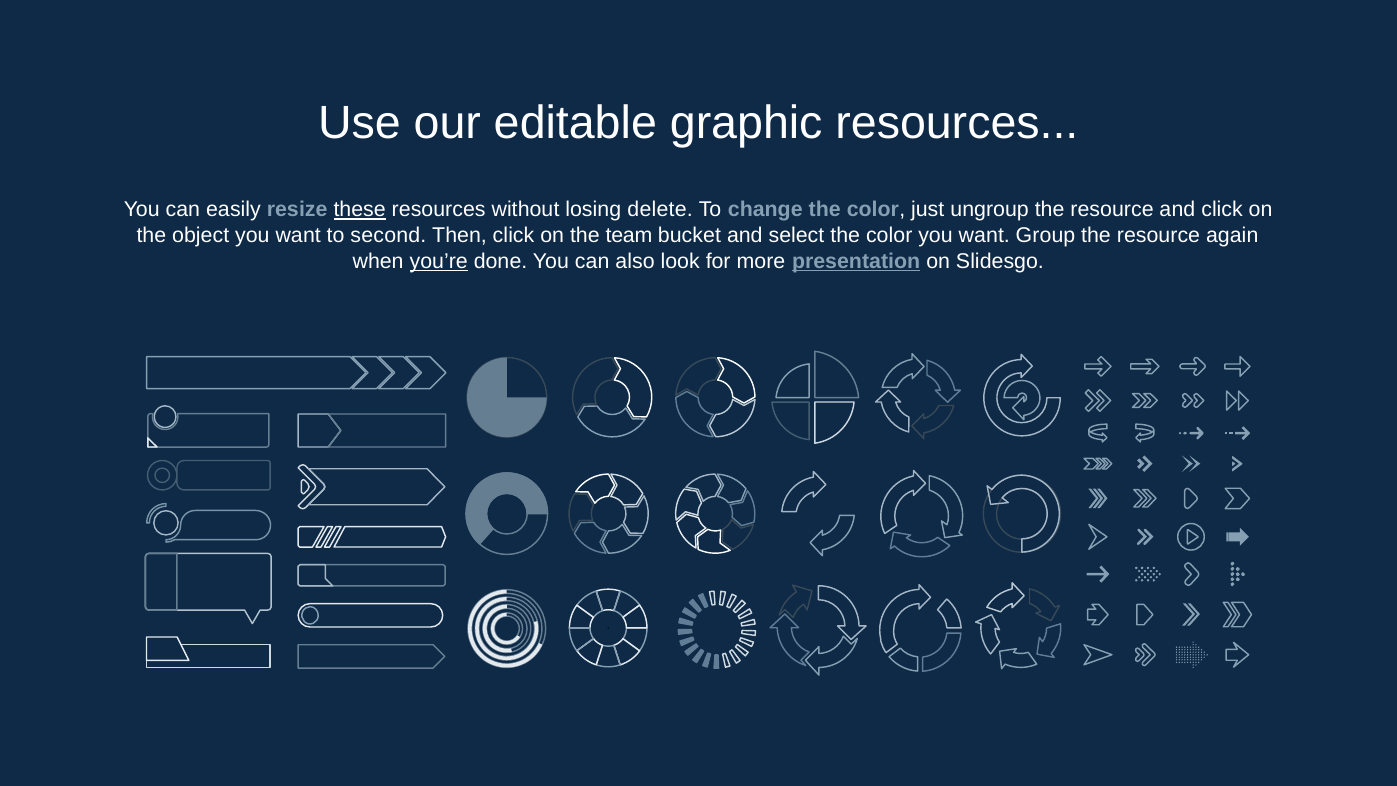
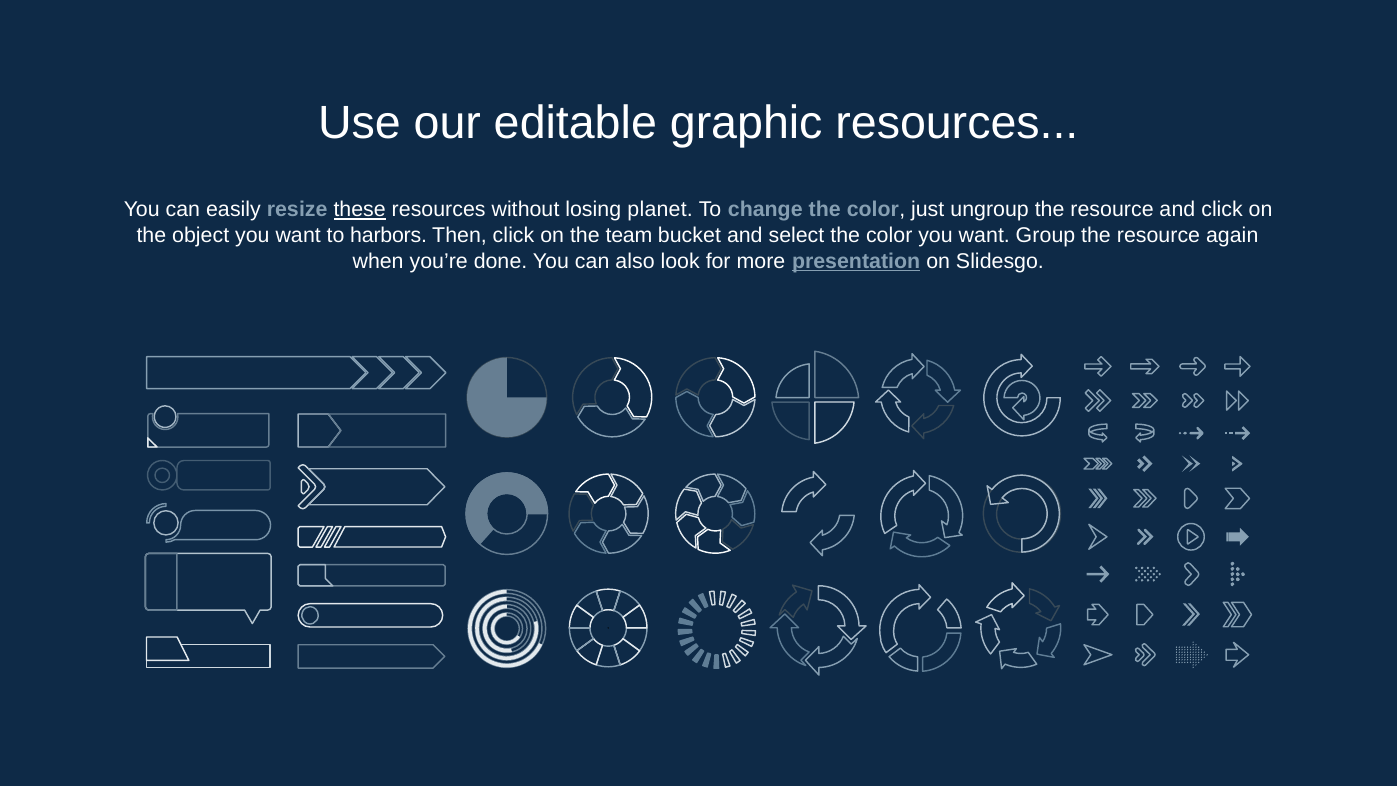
delete: delete -> planet (660, 210)
second: second -> harbors (389, 235)
you’re underline: present -> none (439, 261)
